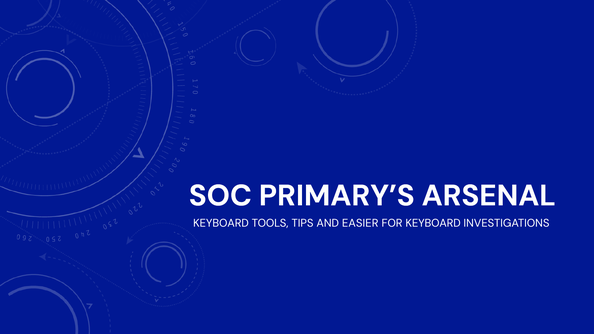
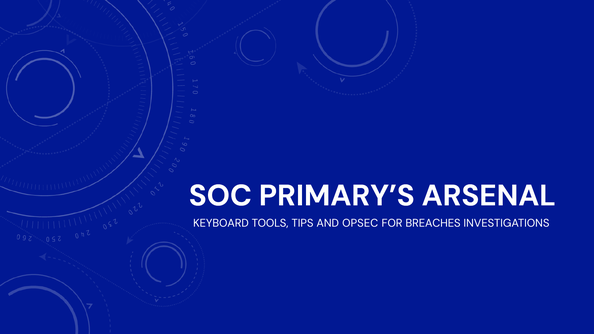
EASIER: EASIER -> OPSEC (360, 223)
FOR KEYBOARD: KEYBOARD -> BREACHES (433, 223)
